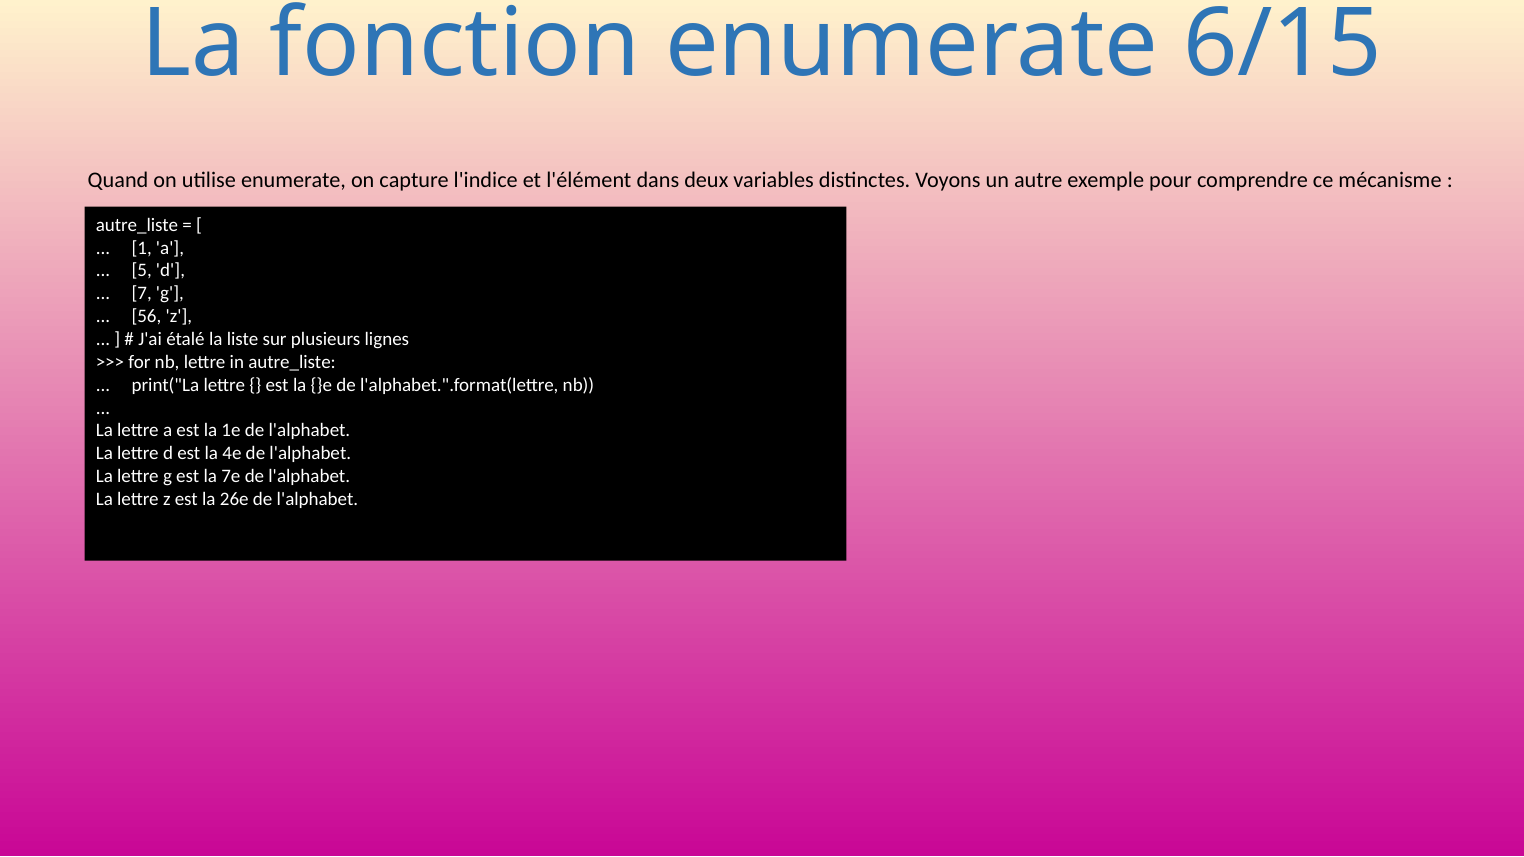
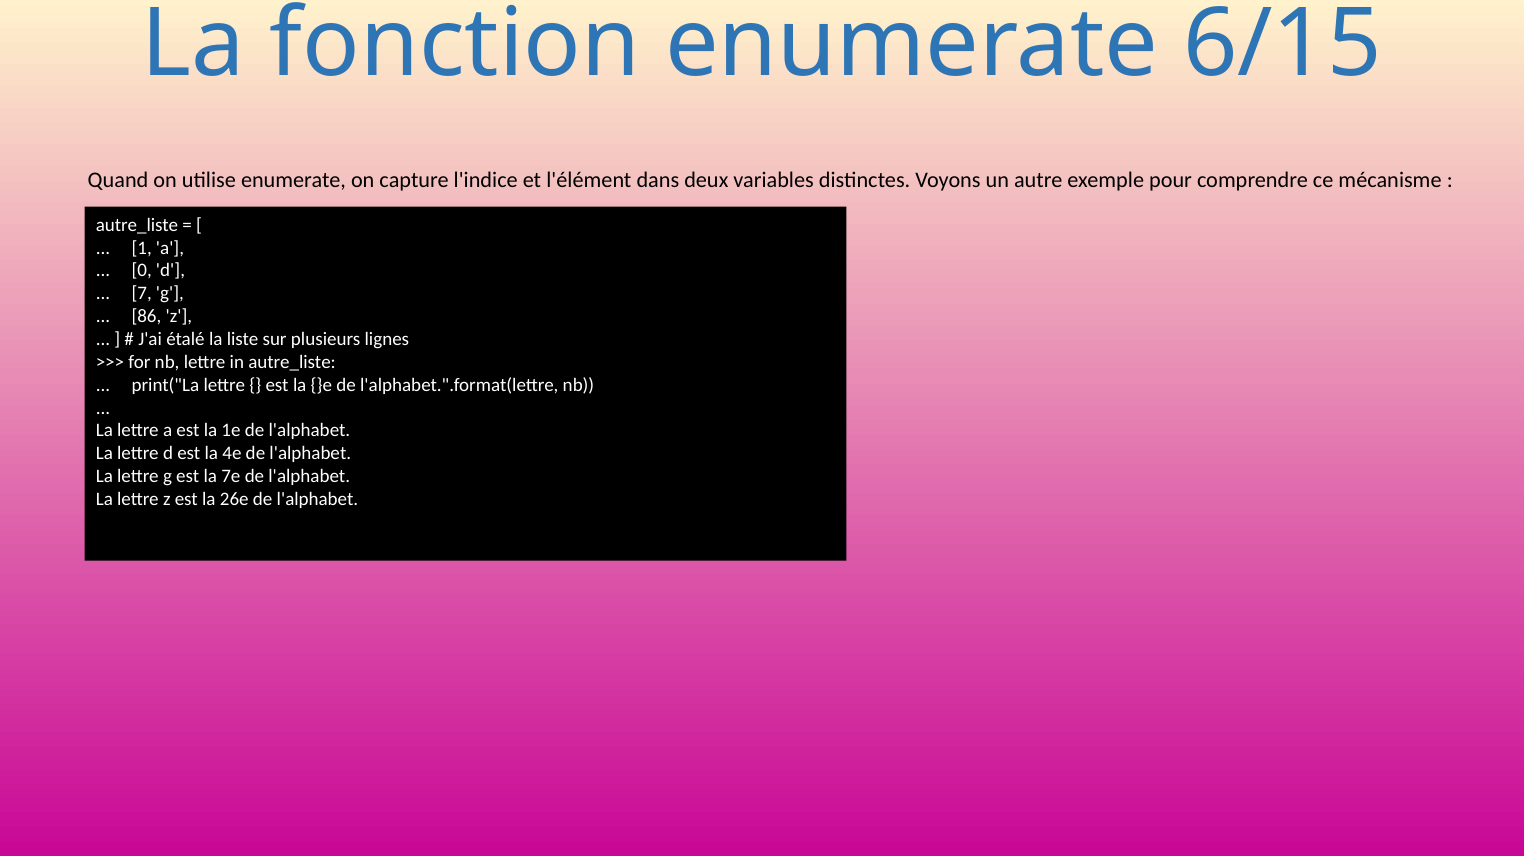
5: 5 -> 0 (142, 271)
56: 56 -> 86 (146, 316)
